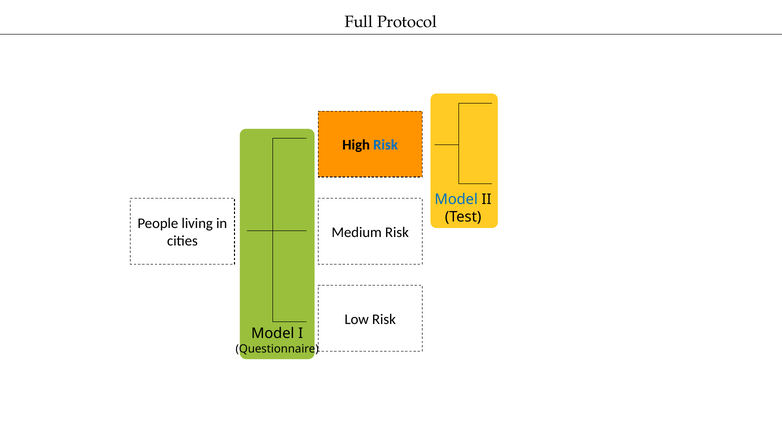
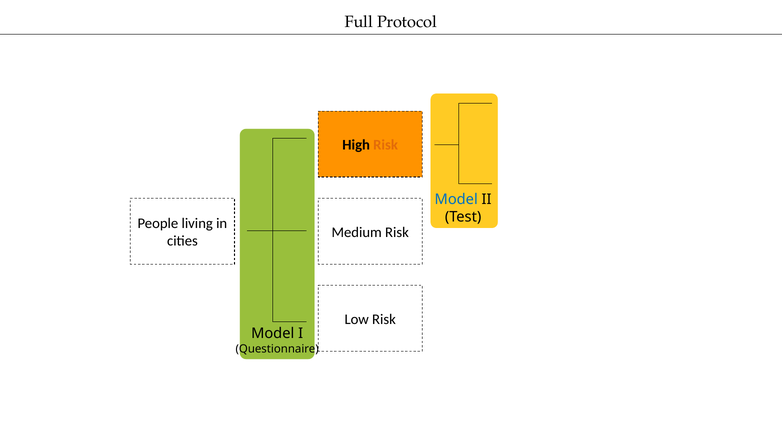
Risk colour: blue -> orange (386, 145)
